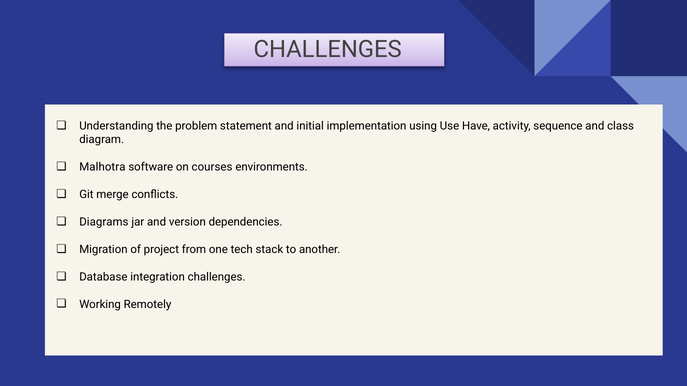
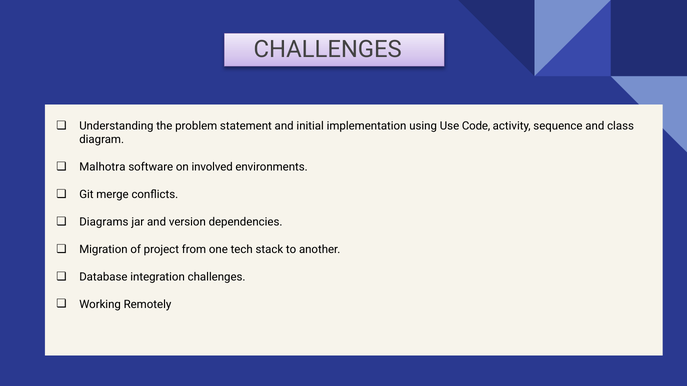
Have: Have -> Code (476, 126)
courses: courses -> involved (212, 167)
